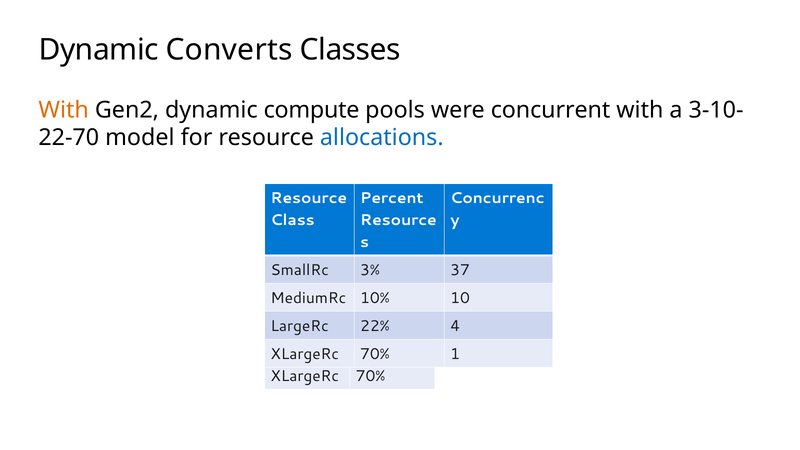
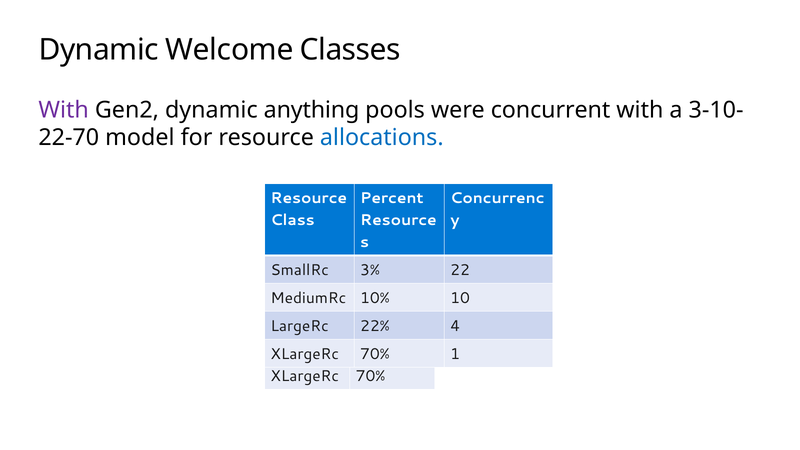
Converts: Converts -> Welcome (229, 50)
With colour: orange -> purple (64, 110)
compute: compute -> anything (312, 110)
37: 37 -> 22 (460, 270)
